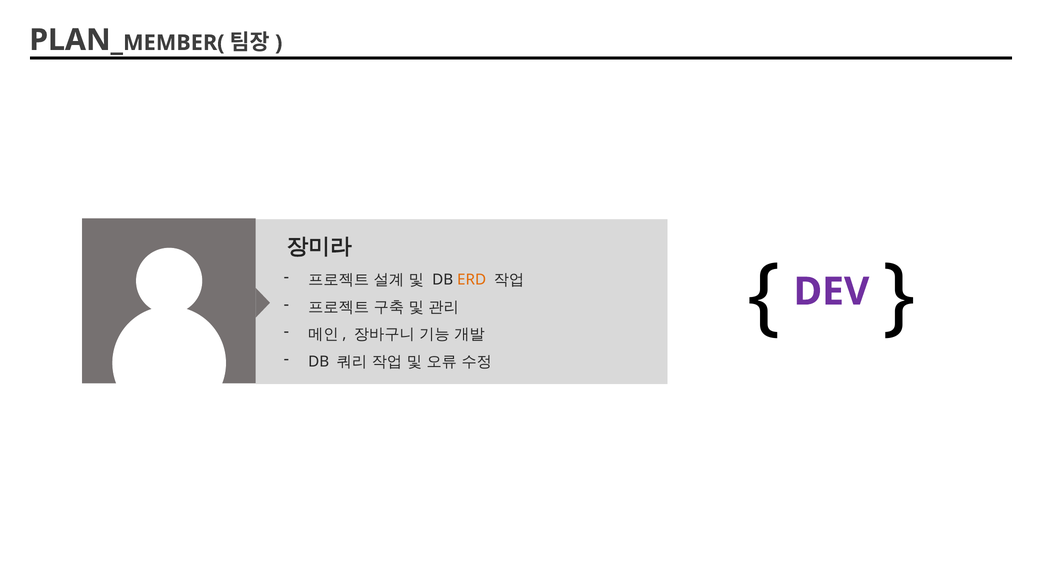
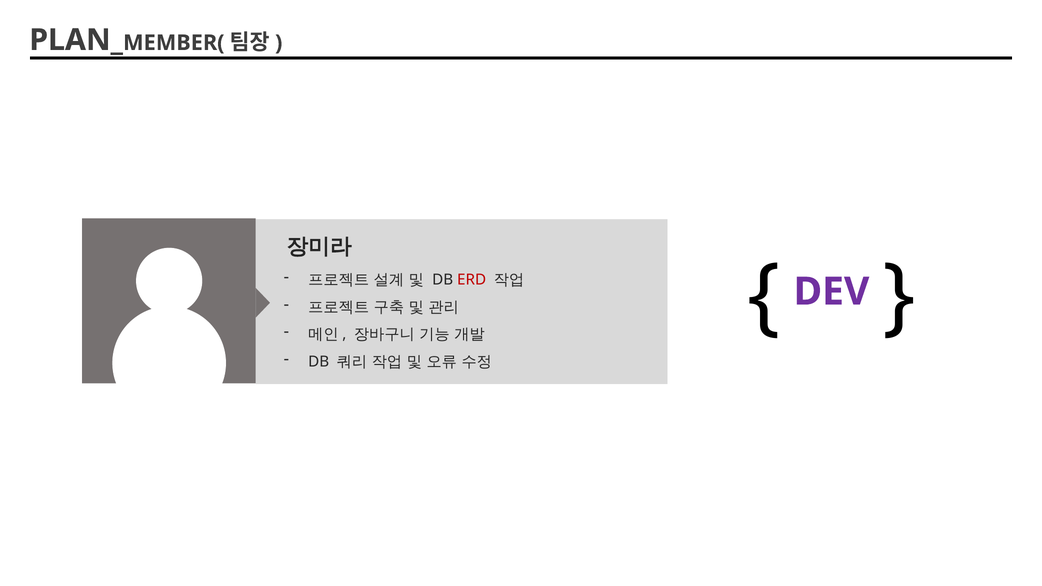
ERD colour: orange -> red (472, 280)
